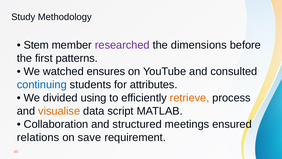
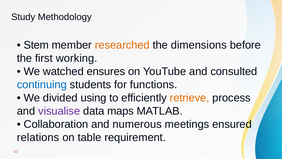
researched colour: purple -> orange (122, 45)
patterns: patterns -> working (77, 58)
attributes: attributes -> functions (154, 84)
visualise colour: orange -> purple (59, 111)
script: script -> maps (121, 111)
structured: structured -> numerous (137, 124)
save: save -> table (90, 137)
